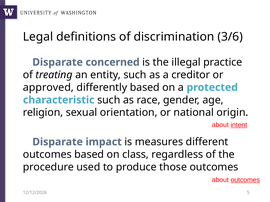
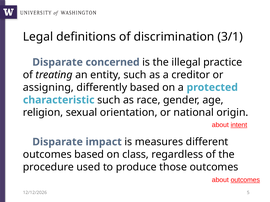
3/6: 3/6 -> 3/1 (230, 37)
approved: approved -> assigning (48, 88)
